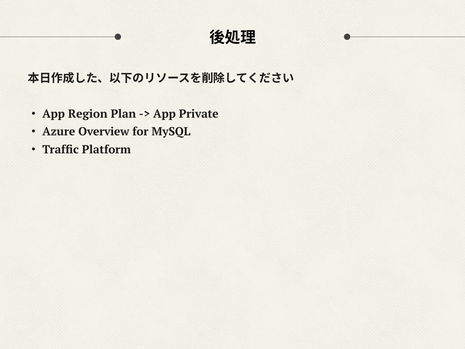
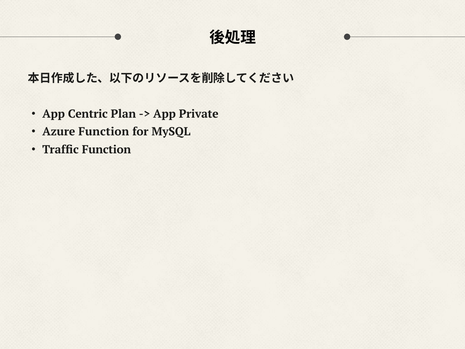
Region: Region -> Centric (88, 114)
Overview: Overview -> Function (104, 132)
Platform: Platform -> Function (106, 150)
